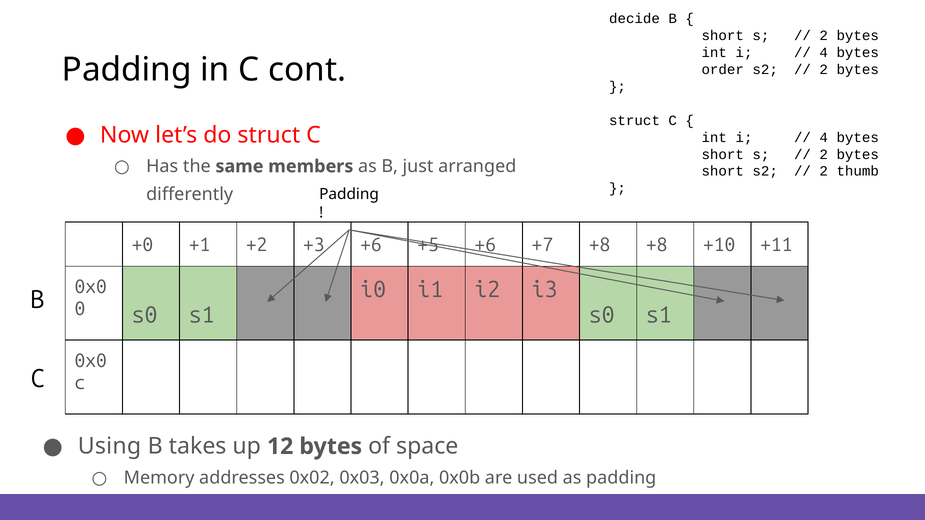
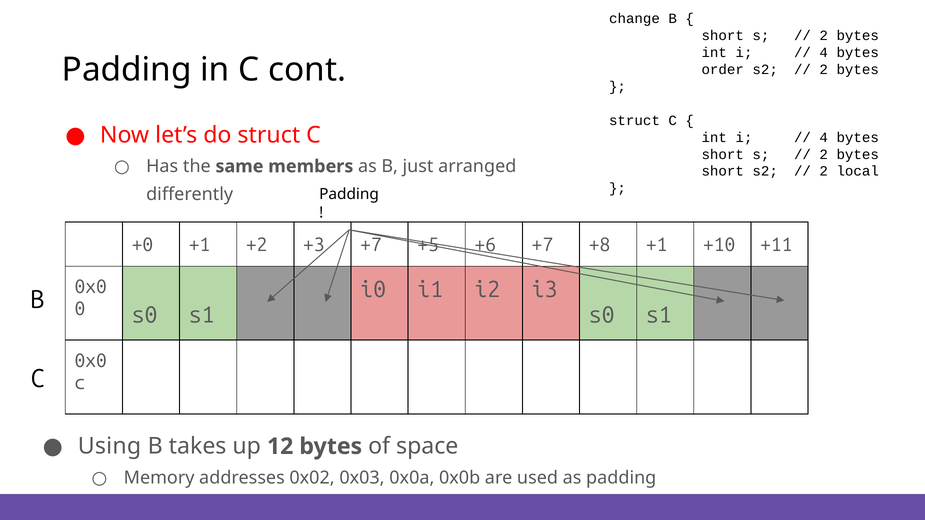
decide: decide -> change (634, 19)
thumb: thumb -> local (858, 171)
+3 +6: +6 -> +7 (371, 245)
+8 +8: +8 -> +1 (657, 245)
